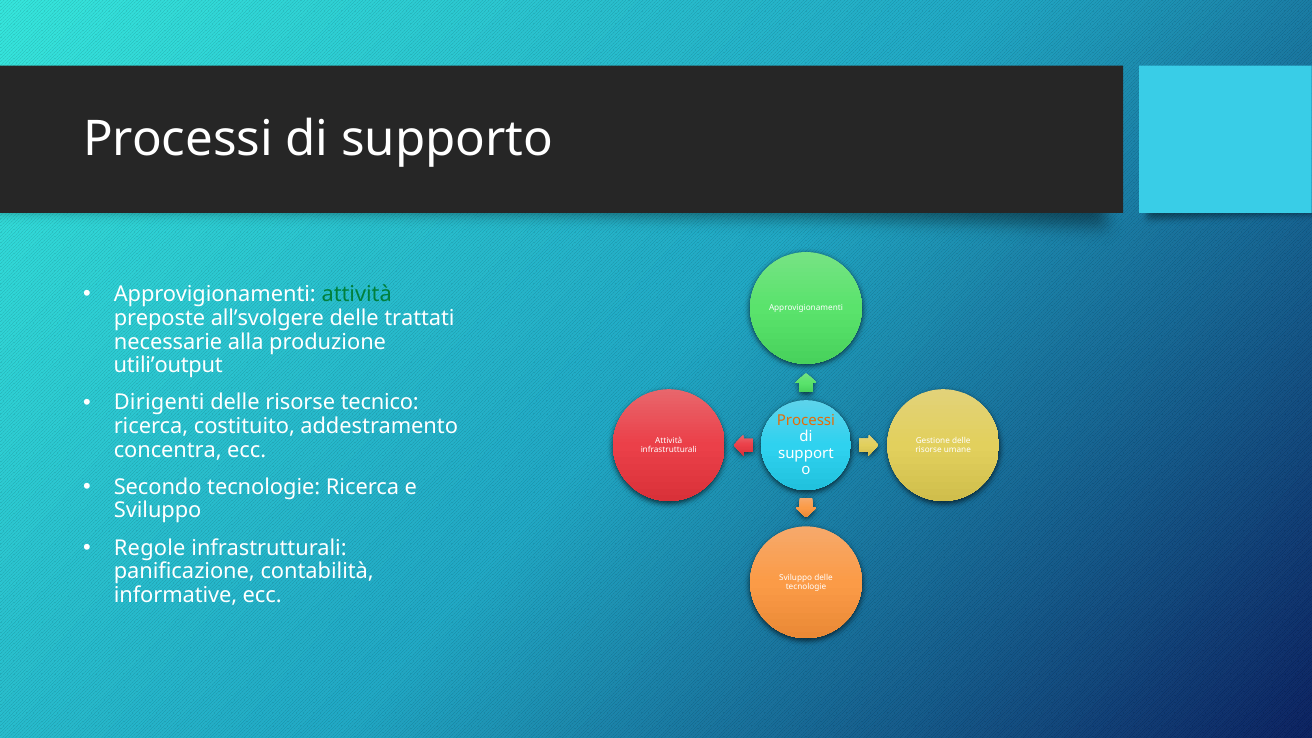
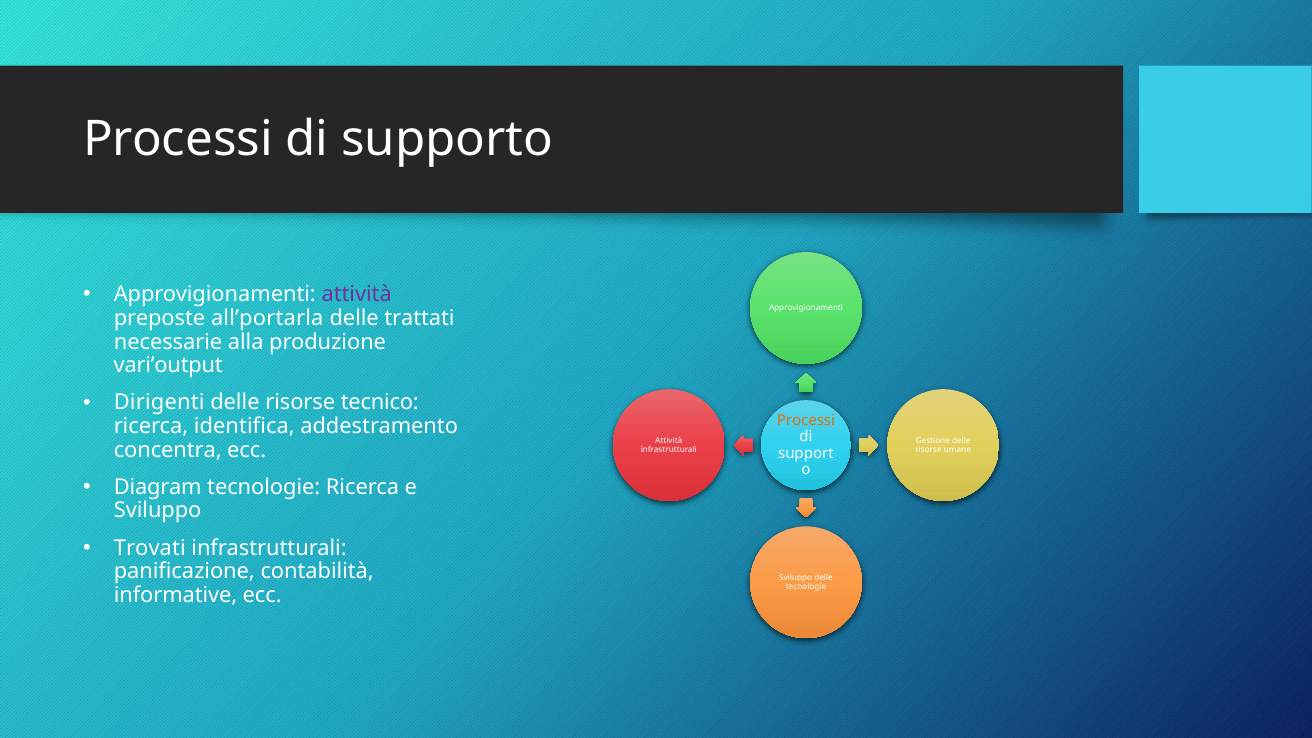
attività colour: green -> purple (357, 295)
all’svolgere: all’svolgere -> all’portarla (267, 318)
utili’output: utili’output -> vari’output (168, 365)
costituito: costituito -> identifica (244, 426)
Secondo: Secondo -> Diagram (158, 487)
Regole: Regole -> Trovati (150, 548)
